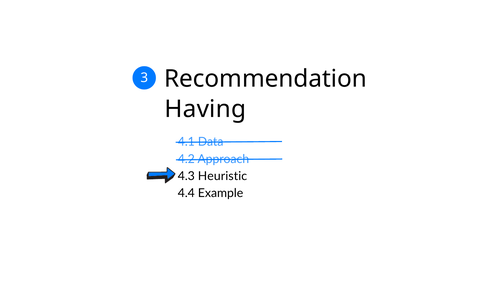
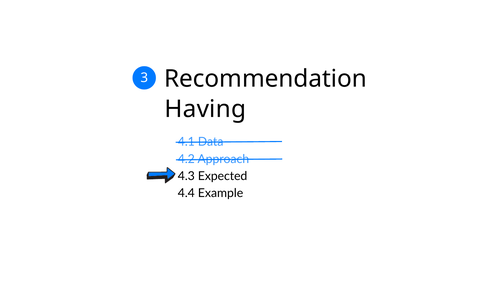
Heuristic: Heuristic -> Expected (223, 176)
